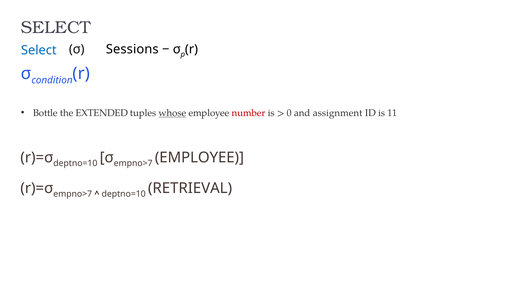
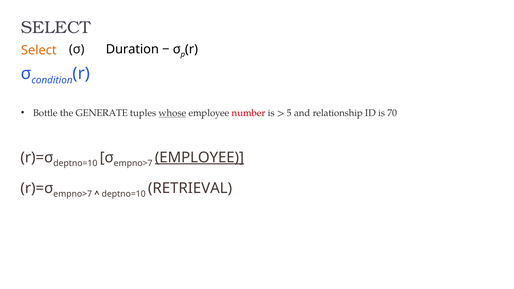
Select colour: blue -> orange (39, 50)
Sessions: Sessions -> Duration (132, 49)
EXTENDED: EXTENDED -> GENERATE (102, 113)
0: 0 -> 5 (289, 113)
assignment: assignment -> relationship (338, 113)
11: 11 -> 70 (392, 113)
EMPLOYEE underline: none -> present (199, 158)
